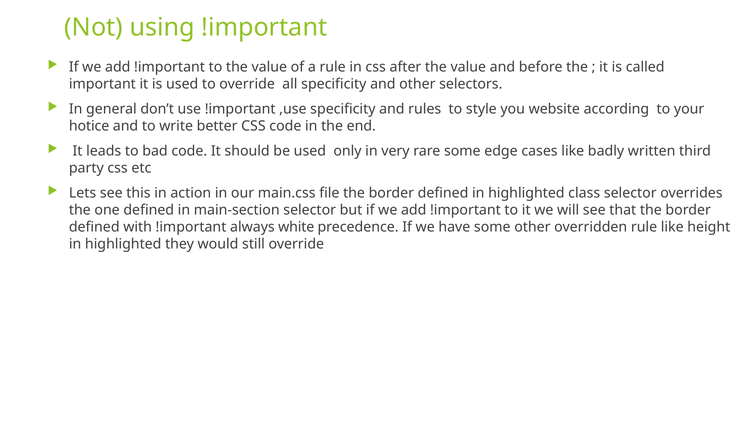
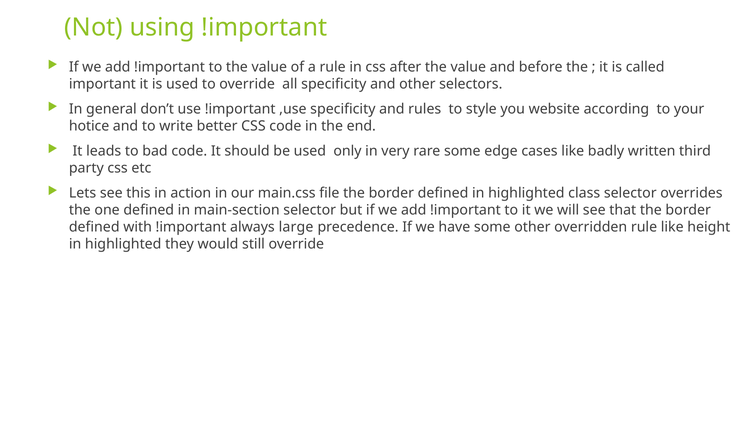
white: white -> large (296, 227)
